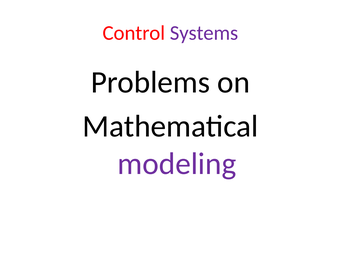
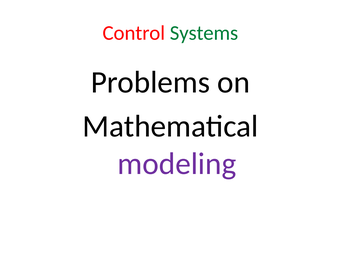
Systems colour: purple -> green (204, 33)
